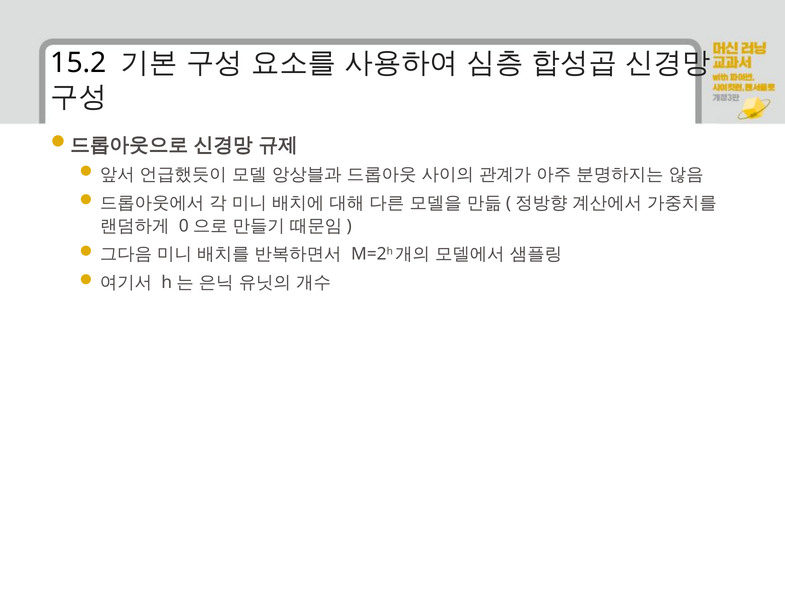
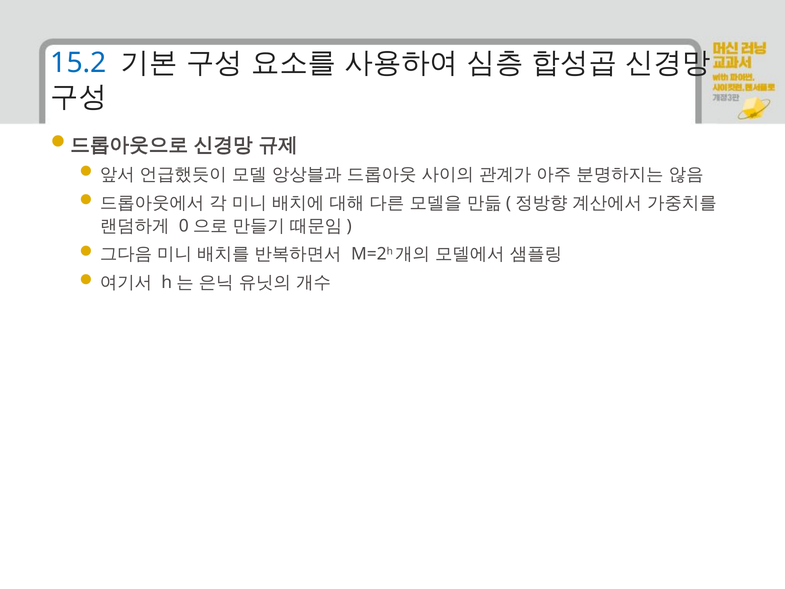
15.2 colour: black -> blue (79, 63)
